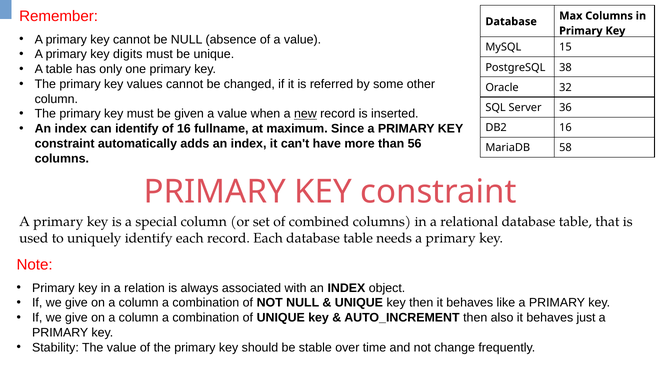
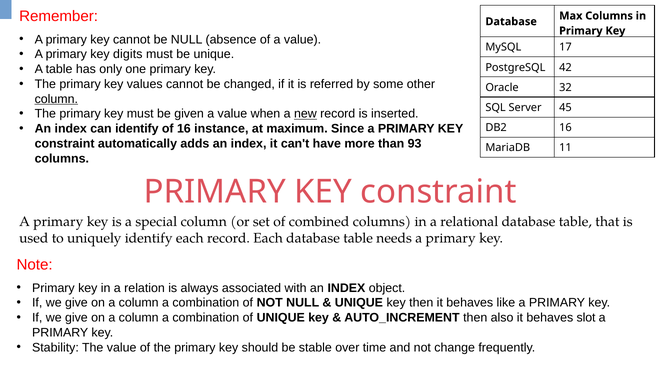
15: 15 -> 17 (565, 47)
38: 38 -> 42 (565, 67)
column underline: none -> present (56, 99)
36: 36 -> 45 (565, 108)
fullname: fullname -> instance (221, 129)
56: 56 -> 93 (415, 144)
58: 58 -> 11 (565, 148)
just: just -> slot (586, 318)
